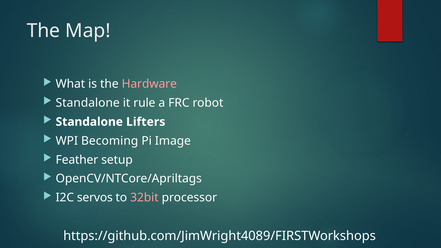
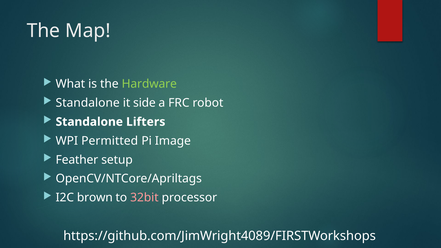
Hardware colour: pink -> light green (149, 84)
rule: rule -> side (144, 103)
Becoming: Becoming -> Permitted (110, 141)
servos: servos -> brown (95, 198)
